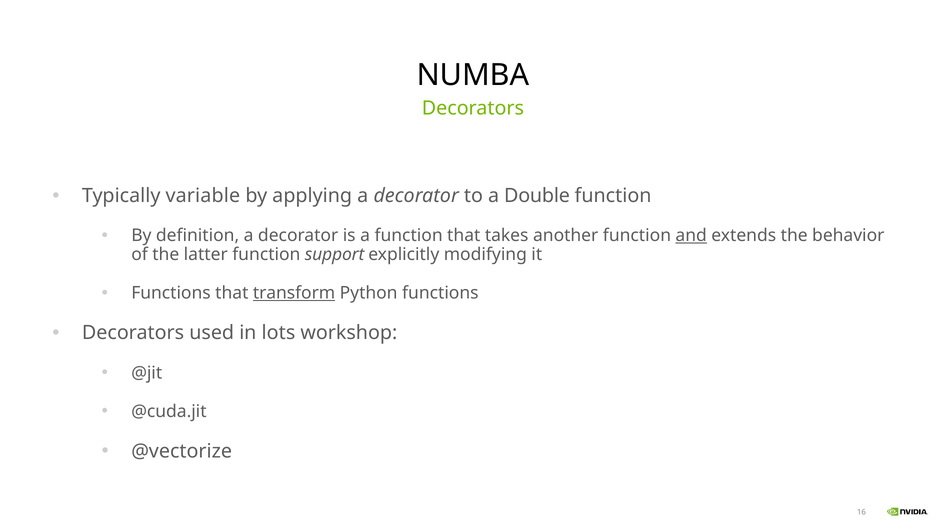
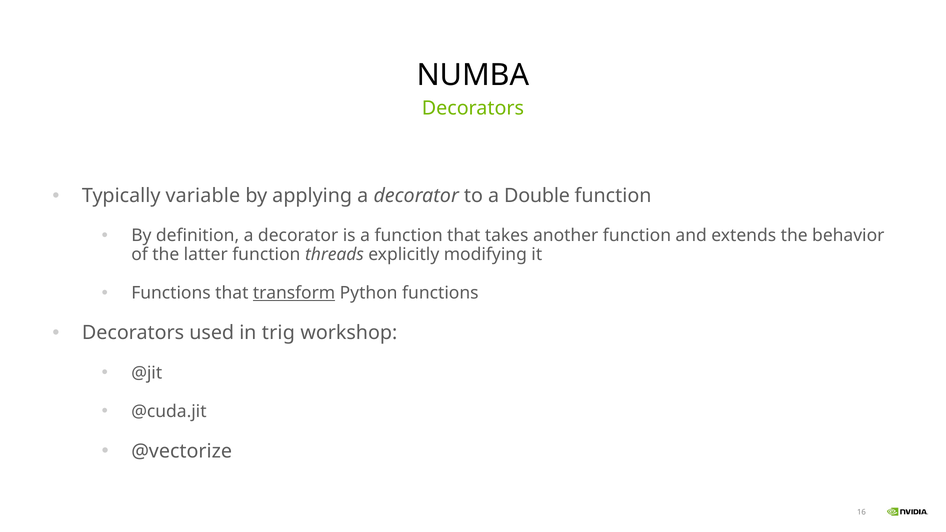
and underline: present -> none (691, 236)
support: support -> threads (334, 255)
lots: lots -> trig (278, 333)
